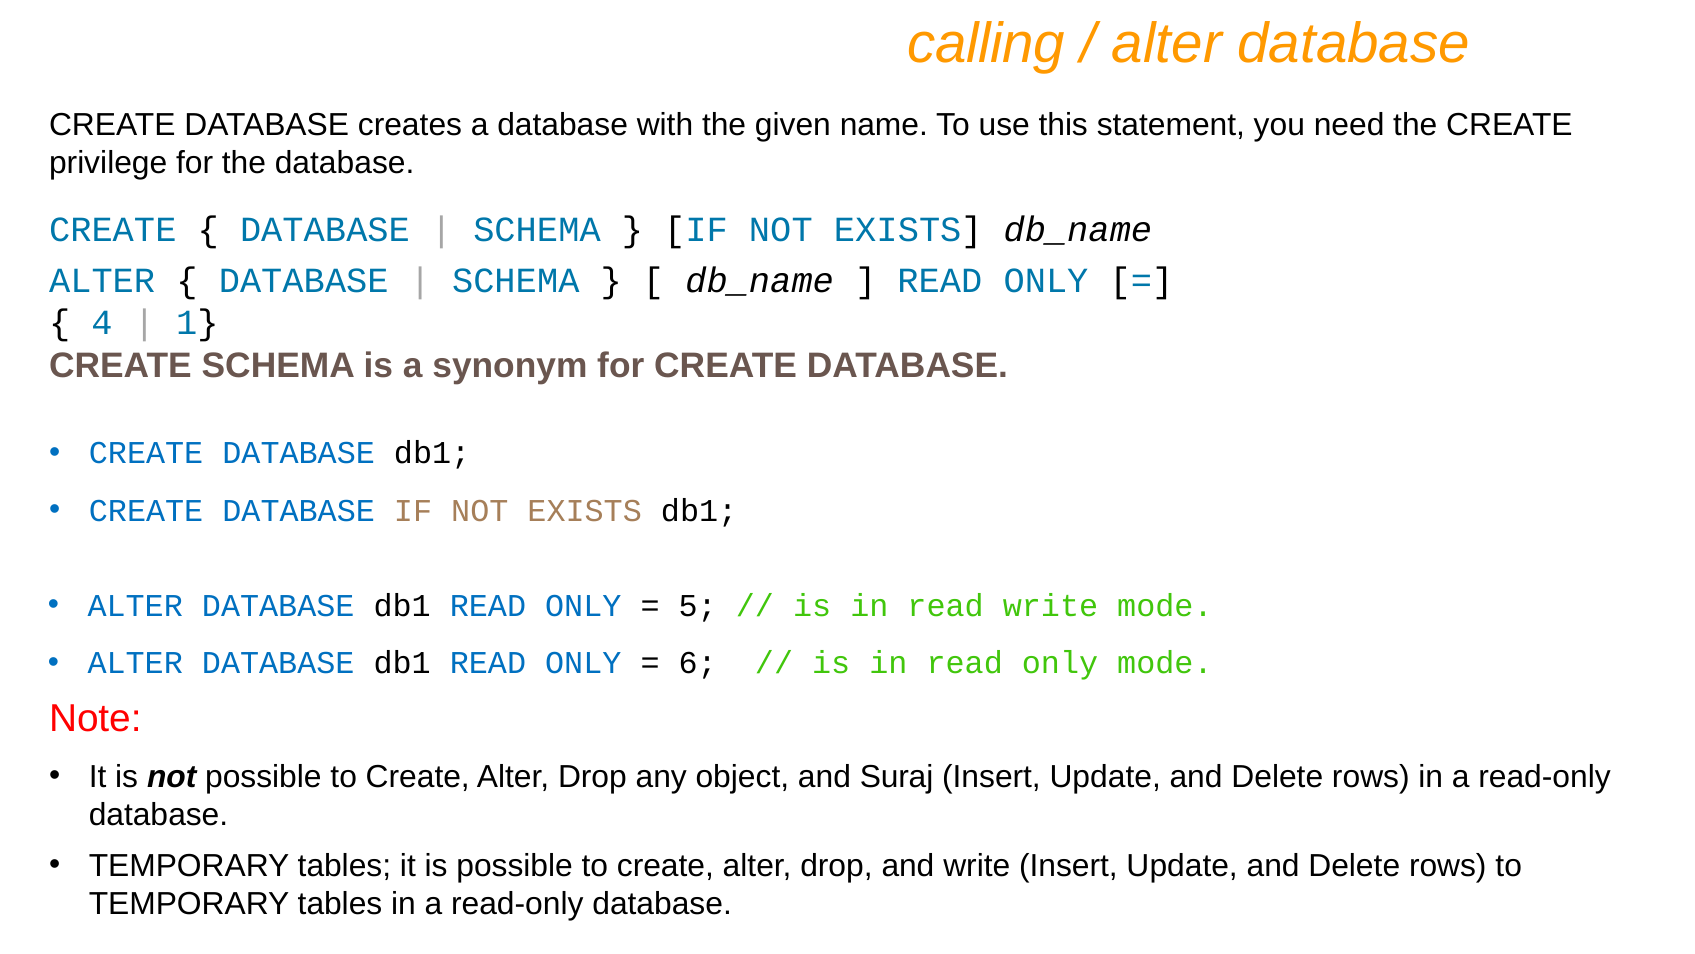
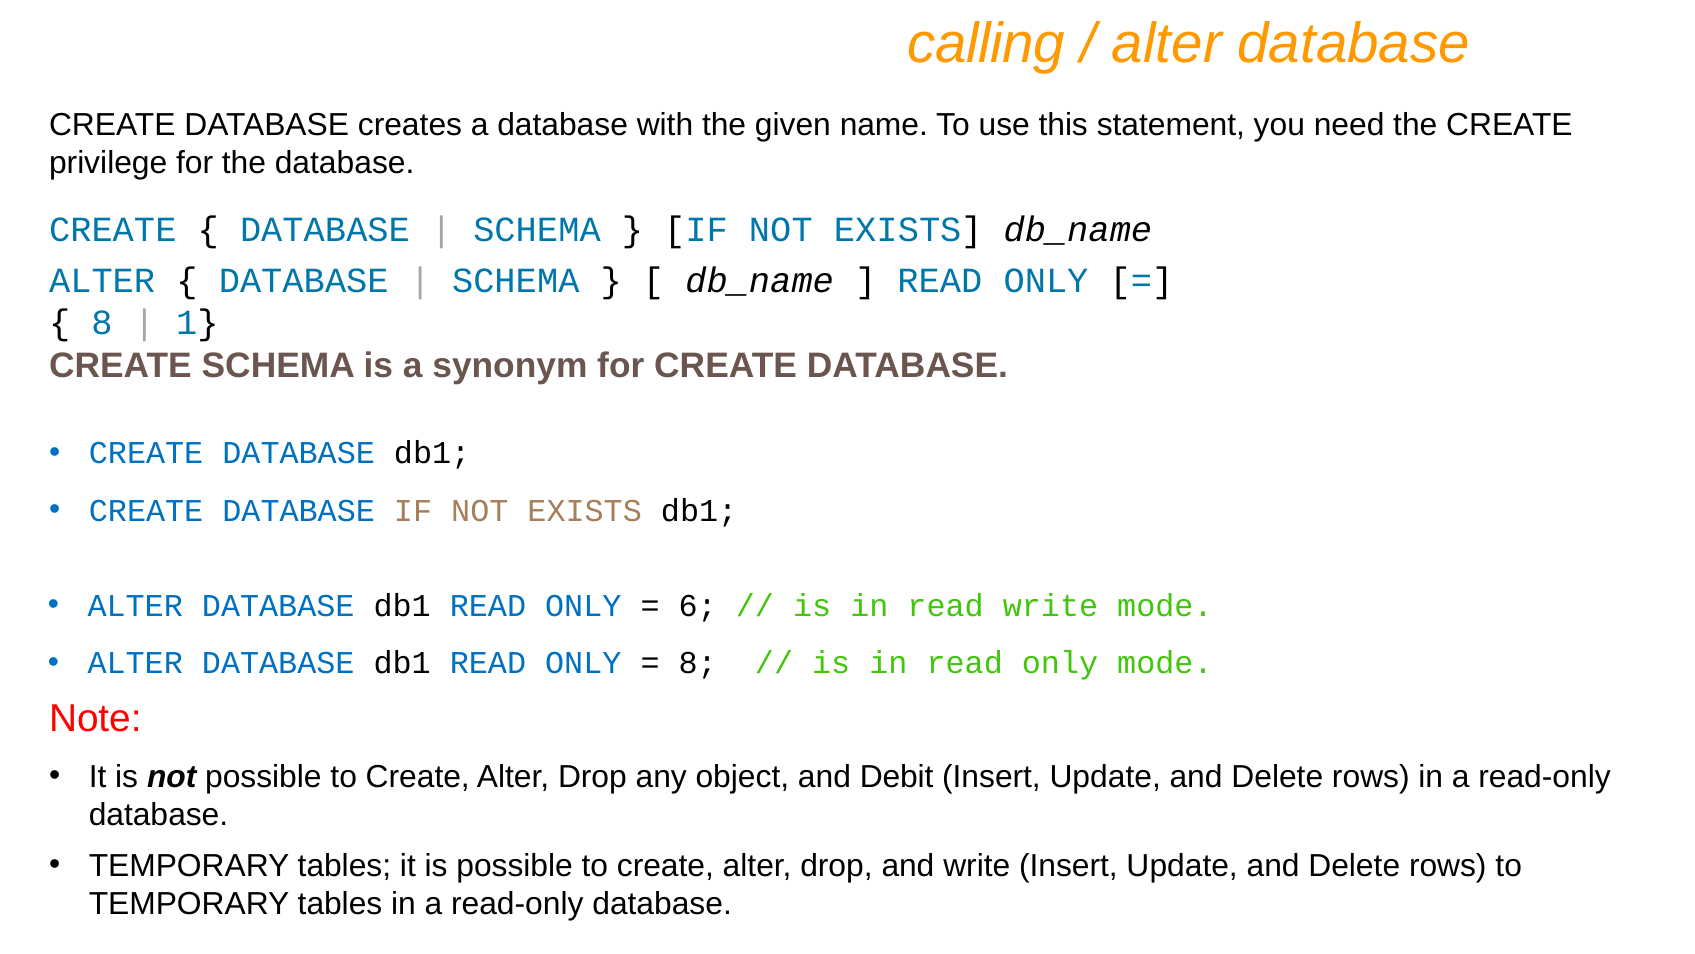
4: 4 -> 8 (102, 323)
5: 5 -> 6 (698, 606)
6: 6 -> 8 (698, 663)
Suraj: Suraj -> Debit (897, 777)
